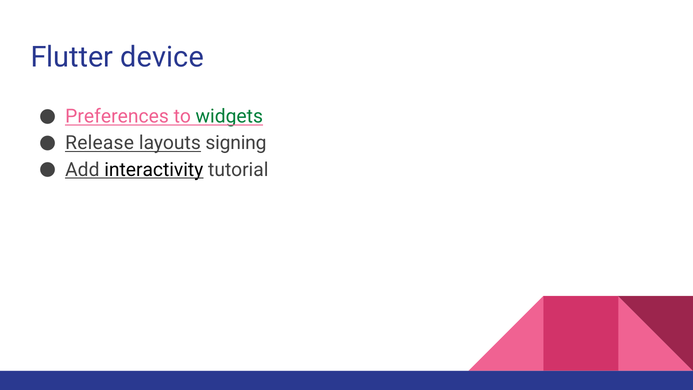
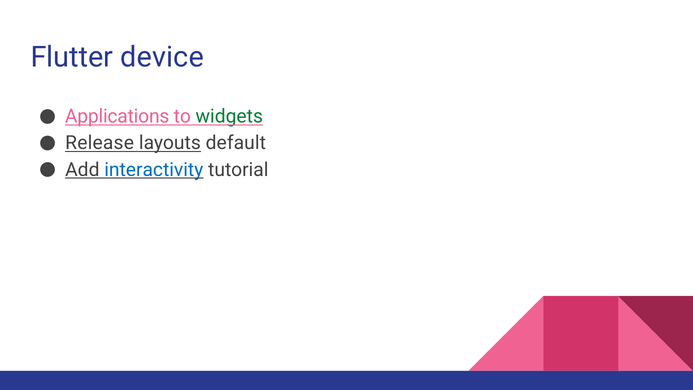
Preferences: Preferences -> Applications (117, 117)
signing: signing -> default (236, 143)
interactivity colour: black -> blue (154, 170)
